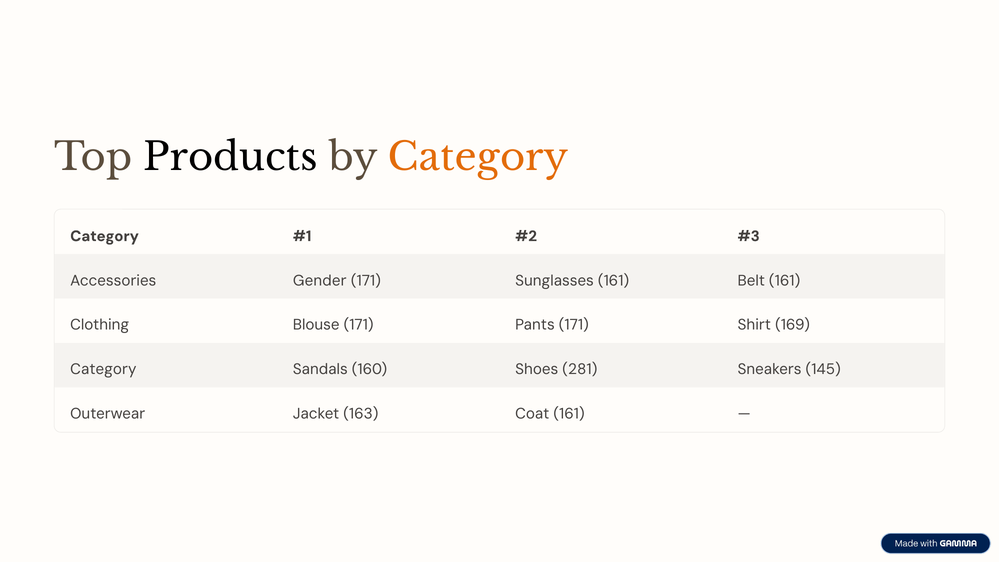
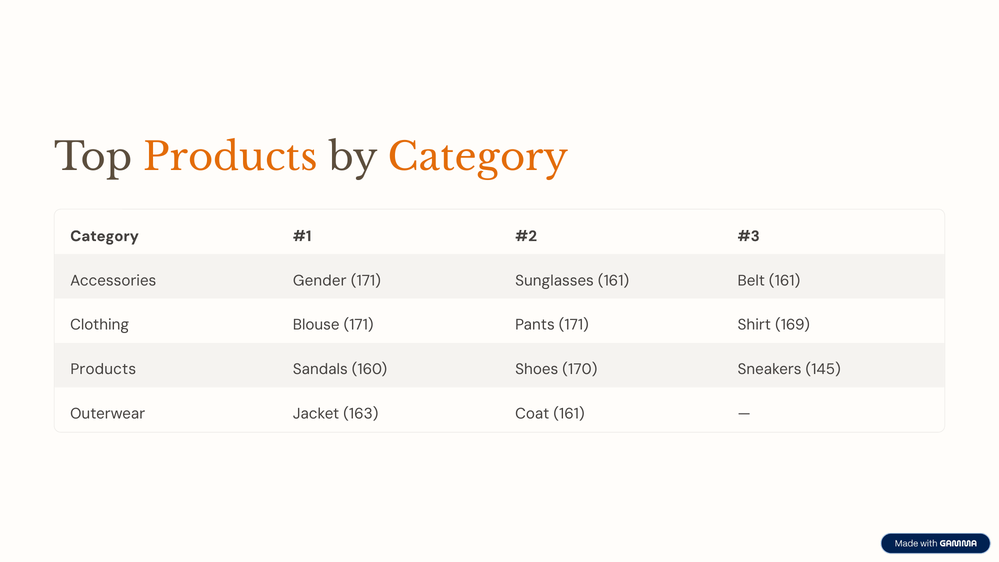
Products colour: black -> orange (231, 157)
Category: Category -> Products (103, 369)
281: 281 -> 170 (580, 369)
